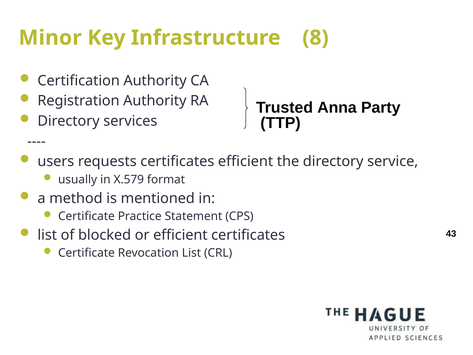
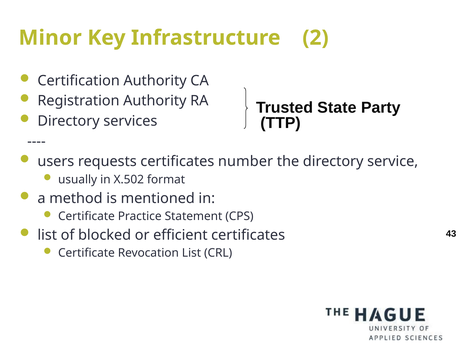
8: 8 -> 2 (315, 38)
Anna: Anna -> State (337, 108)
certificates efficient: efficient -> number (246, 161)
X.579: X.579 -> X.502 (129, 179)
